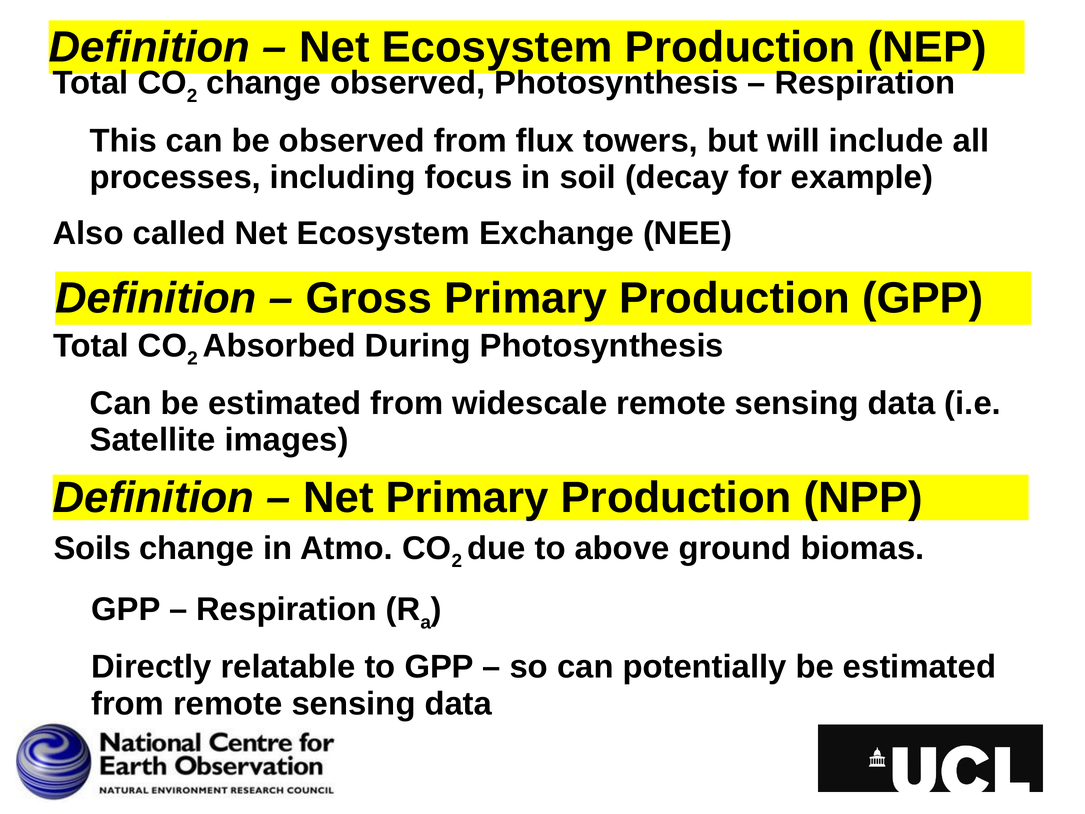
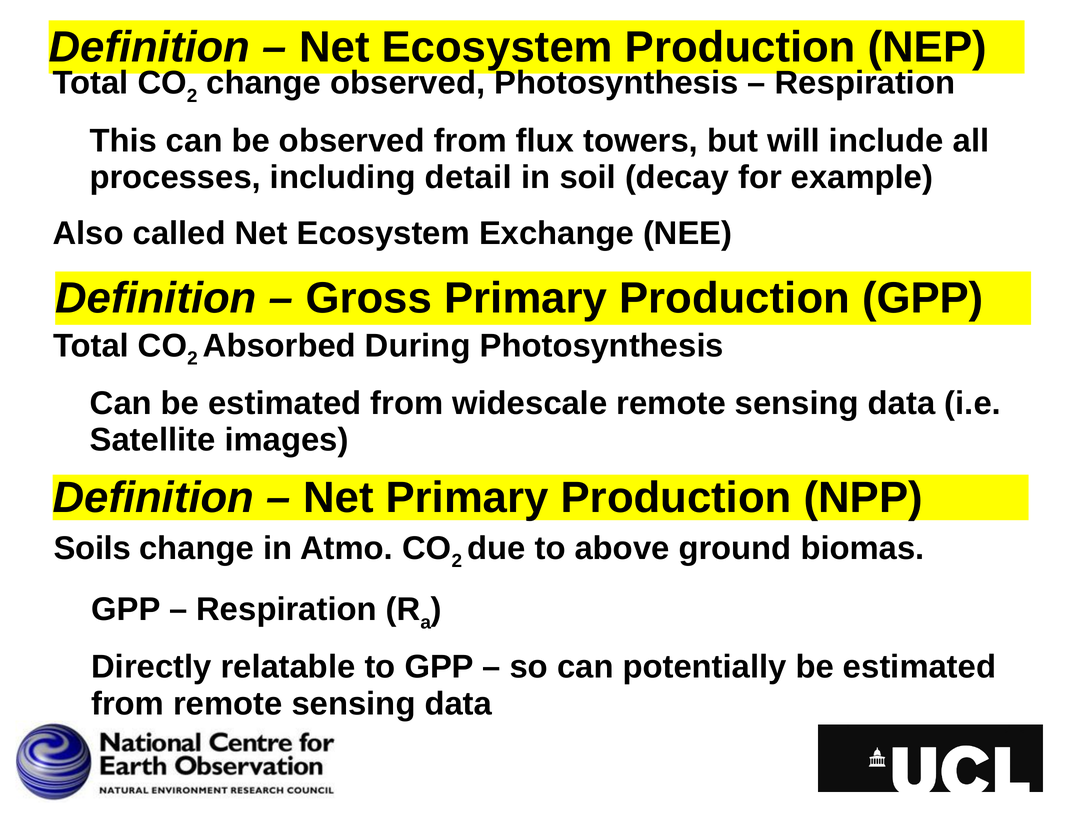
focus: focus -> detail (468, 177)
